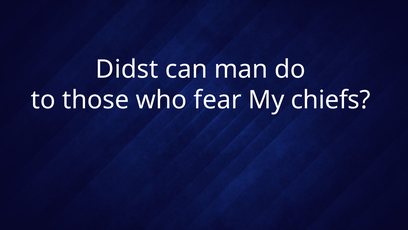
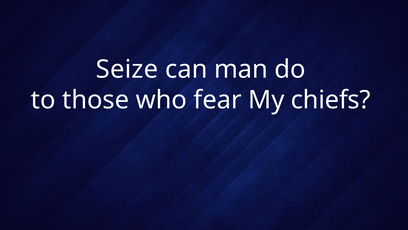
Didst: Didst -> Seize (127, 69)
